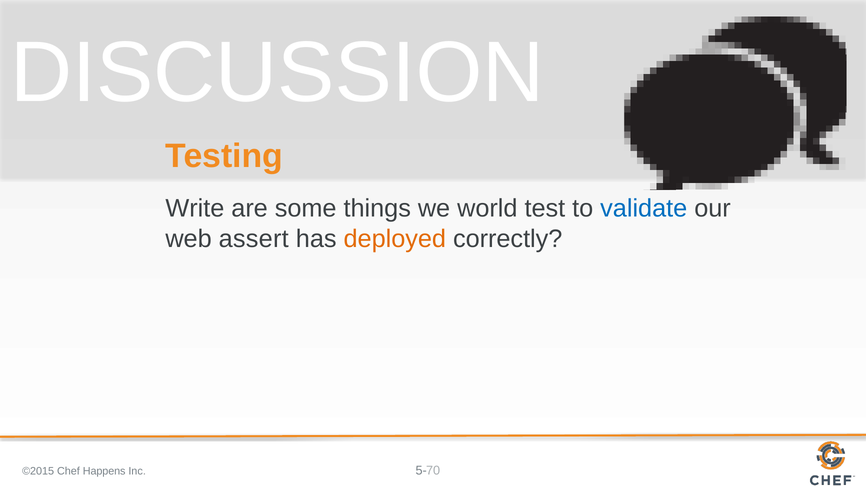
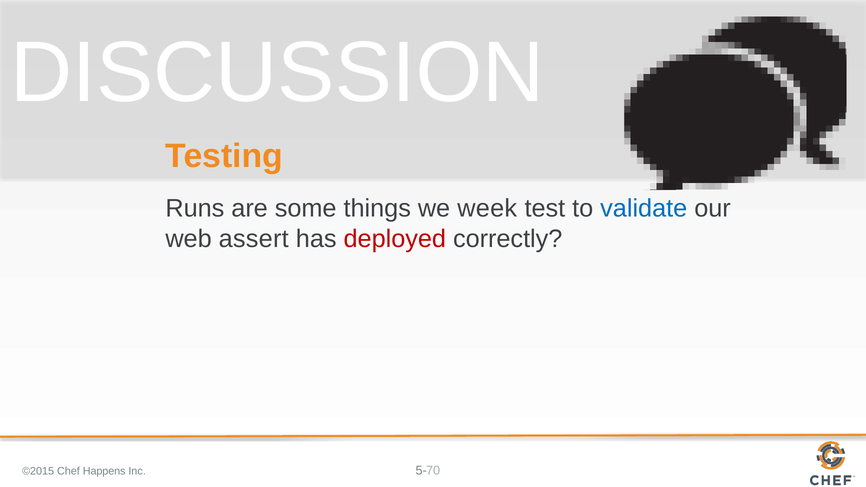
Write: Write -> Runs (195, 209)
world: world -> week (487, 209)
deployed colour: orange -> red (395, 239)
